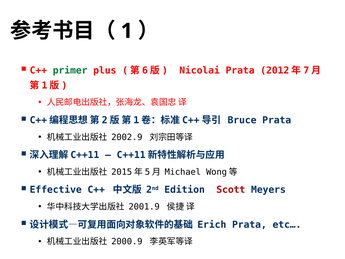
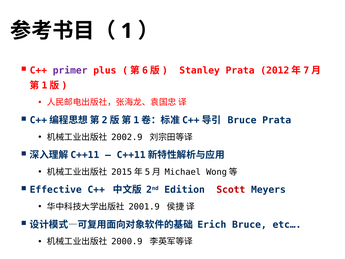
primer colour: green -> purple (70, 70)
Nicolai: Nicolai -> Stanley (200, 70)
Erich Prata: Prata -> Bruce (249, 224)
